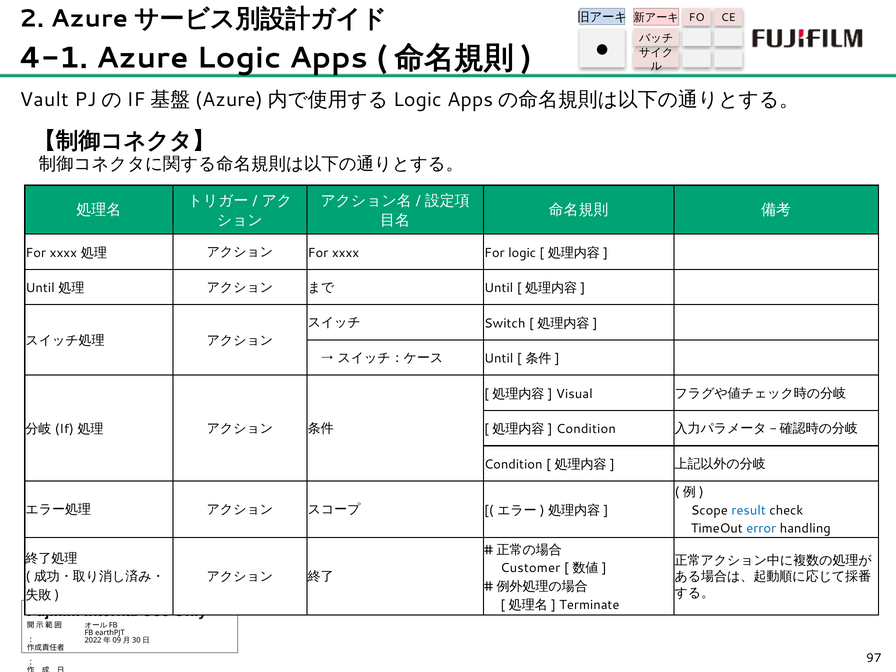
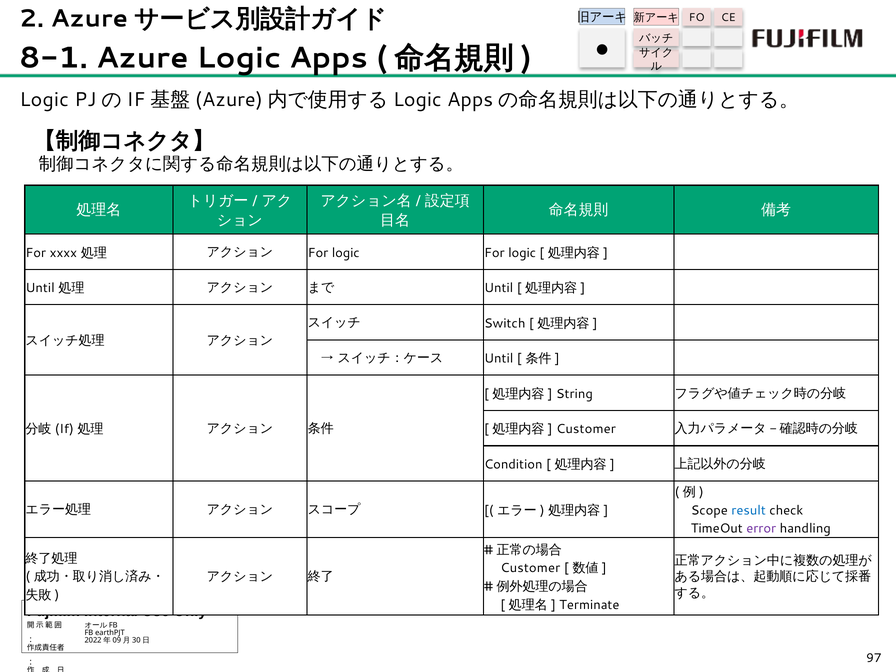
4-1: 4-1 -> 8-1 (54, 58)
Vault: Vault -> Logic (44, 100)
xxxx: xxxx -> logic (346, 253)
Visual: Visual -> String (574, 394)
Condition: Condition -> Customer (586, 429)
error colour: blue -> purple (761, 529)
